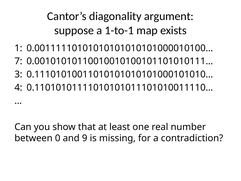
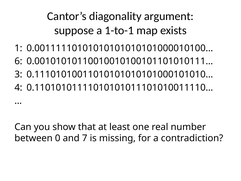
7: 7 -> 6 (18, 61)
9: 9 -> 7 (85, 138)
